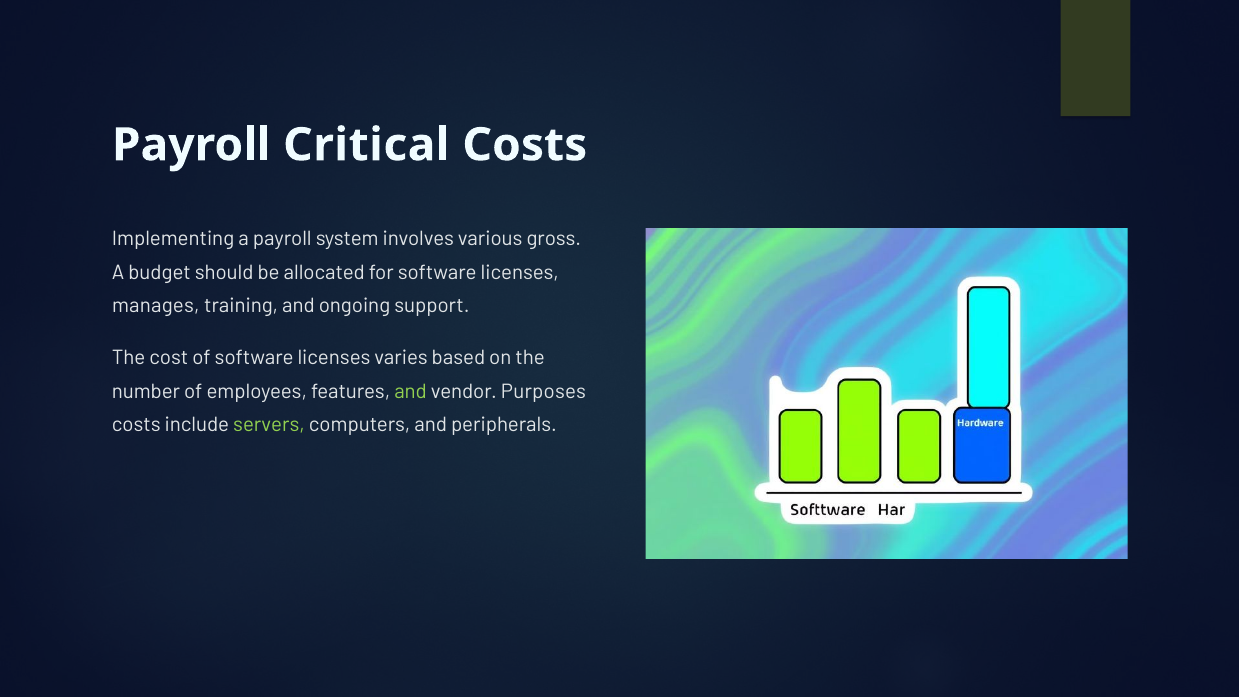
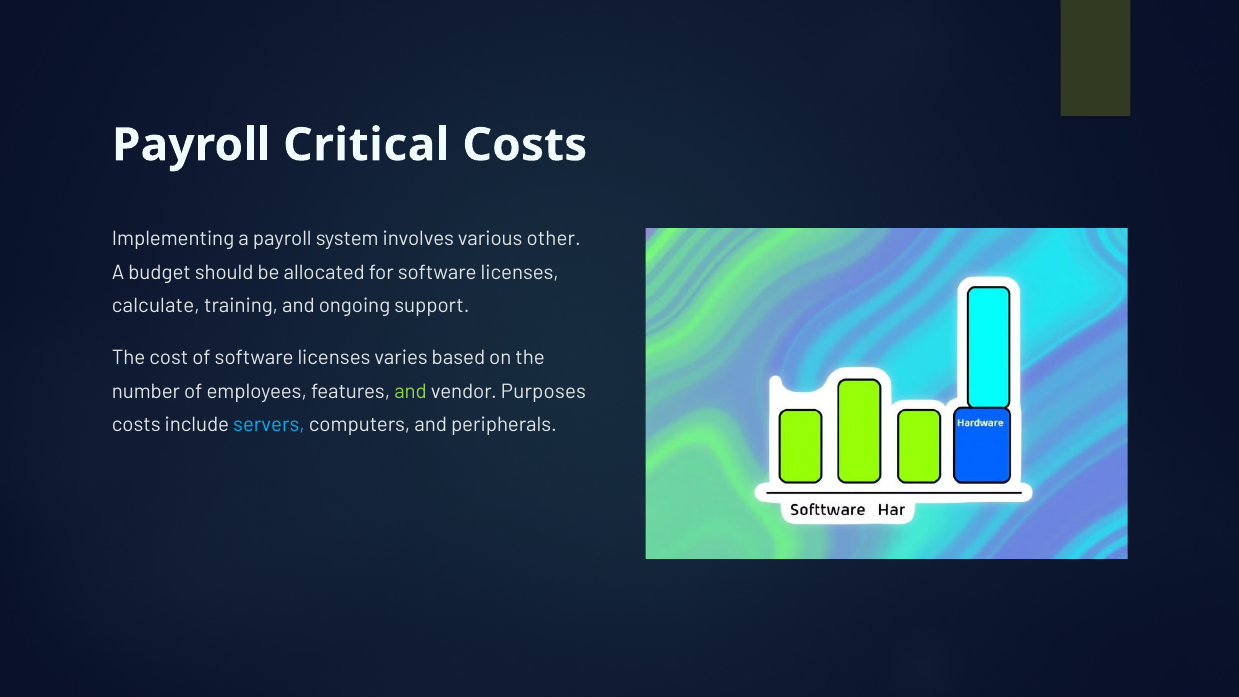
gross: gross -> other (554, 239)
manages: manages -> calculate (156, 306)
servers colour: light green -> light blue (269, 425)
